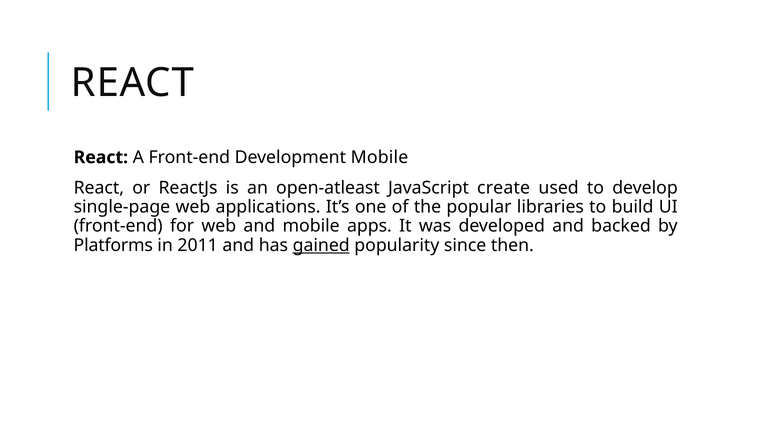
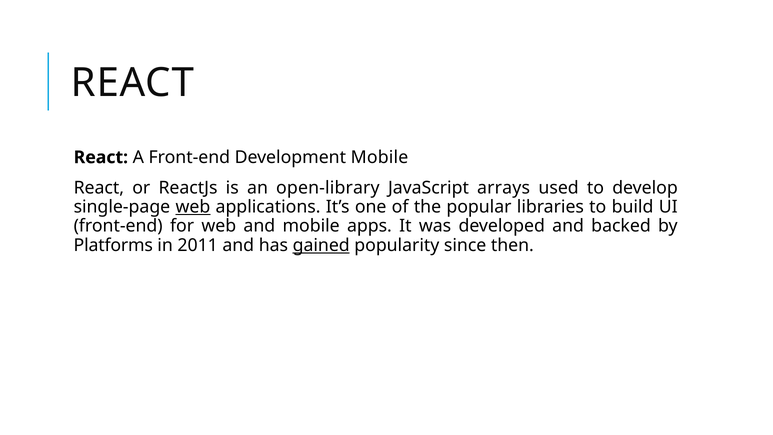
open-atleast: open-atleast -> open-library (328, 188)
create: create -> arrays (504, 188)
web underline: none -> present (193, 207)
